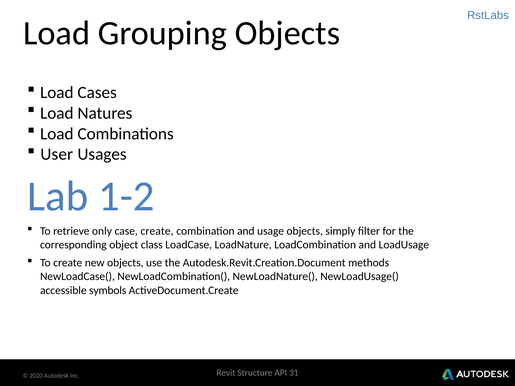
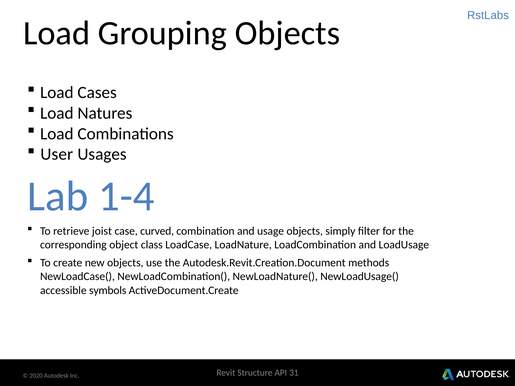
1-2: 1-2 -> 1-4 (126, 197)
only: only -> joist (102, 231)
case create: create -> curved (157, 231)
